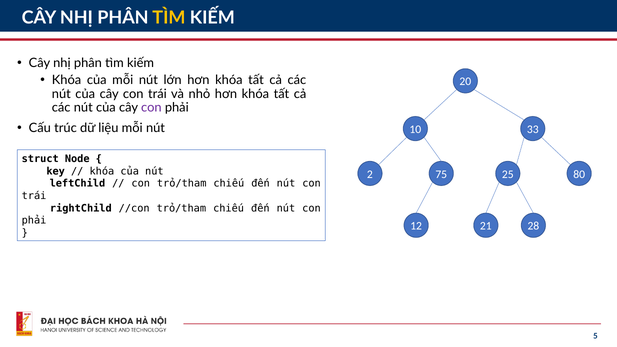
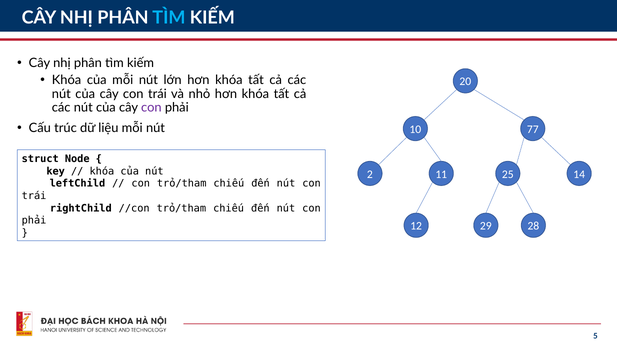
TÌM colour: yellow -> light blue (169, 18)
33: 33 -> 77 (533, 129)
75: 75 -> 11 (441, 174)
80: 80 -> 14 (579, 174)
21: 21 -> 29 (486, 226)
